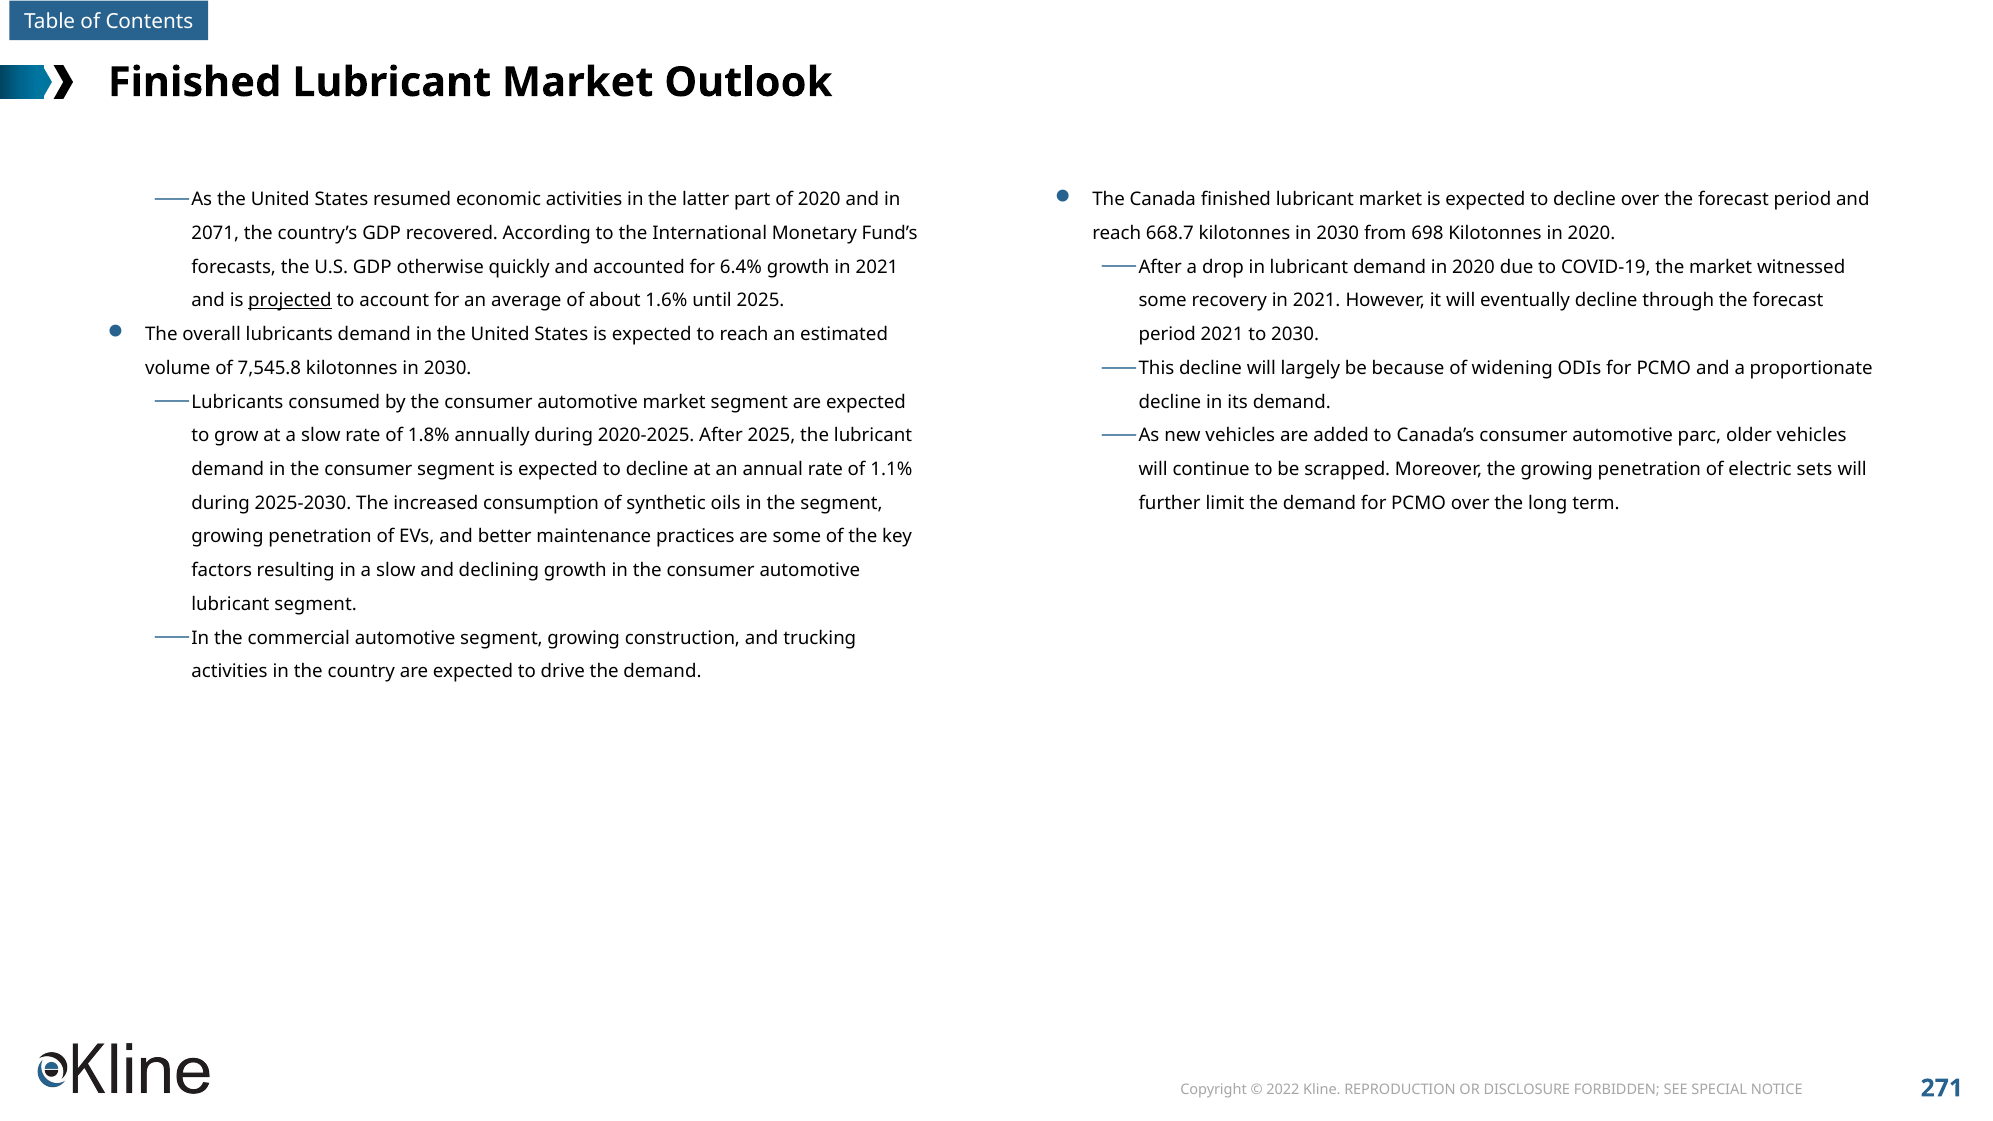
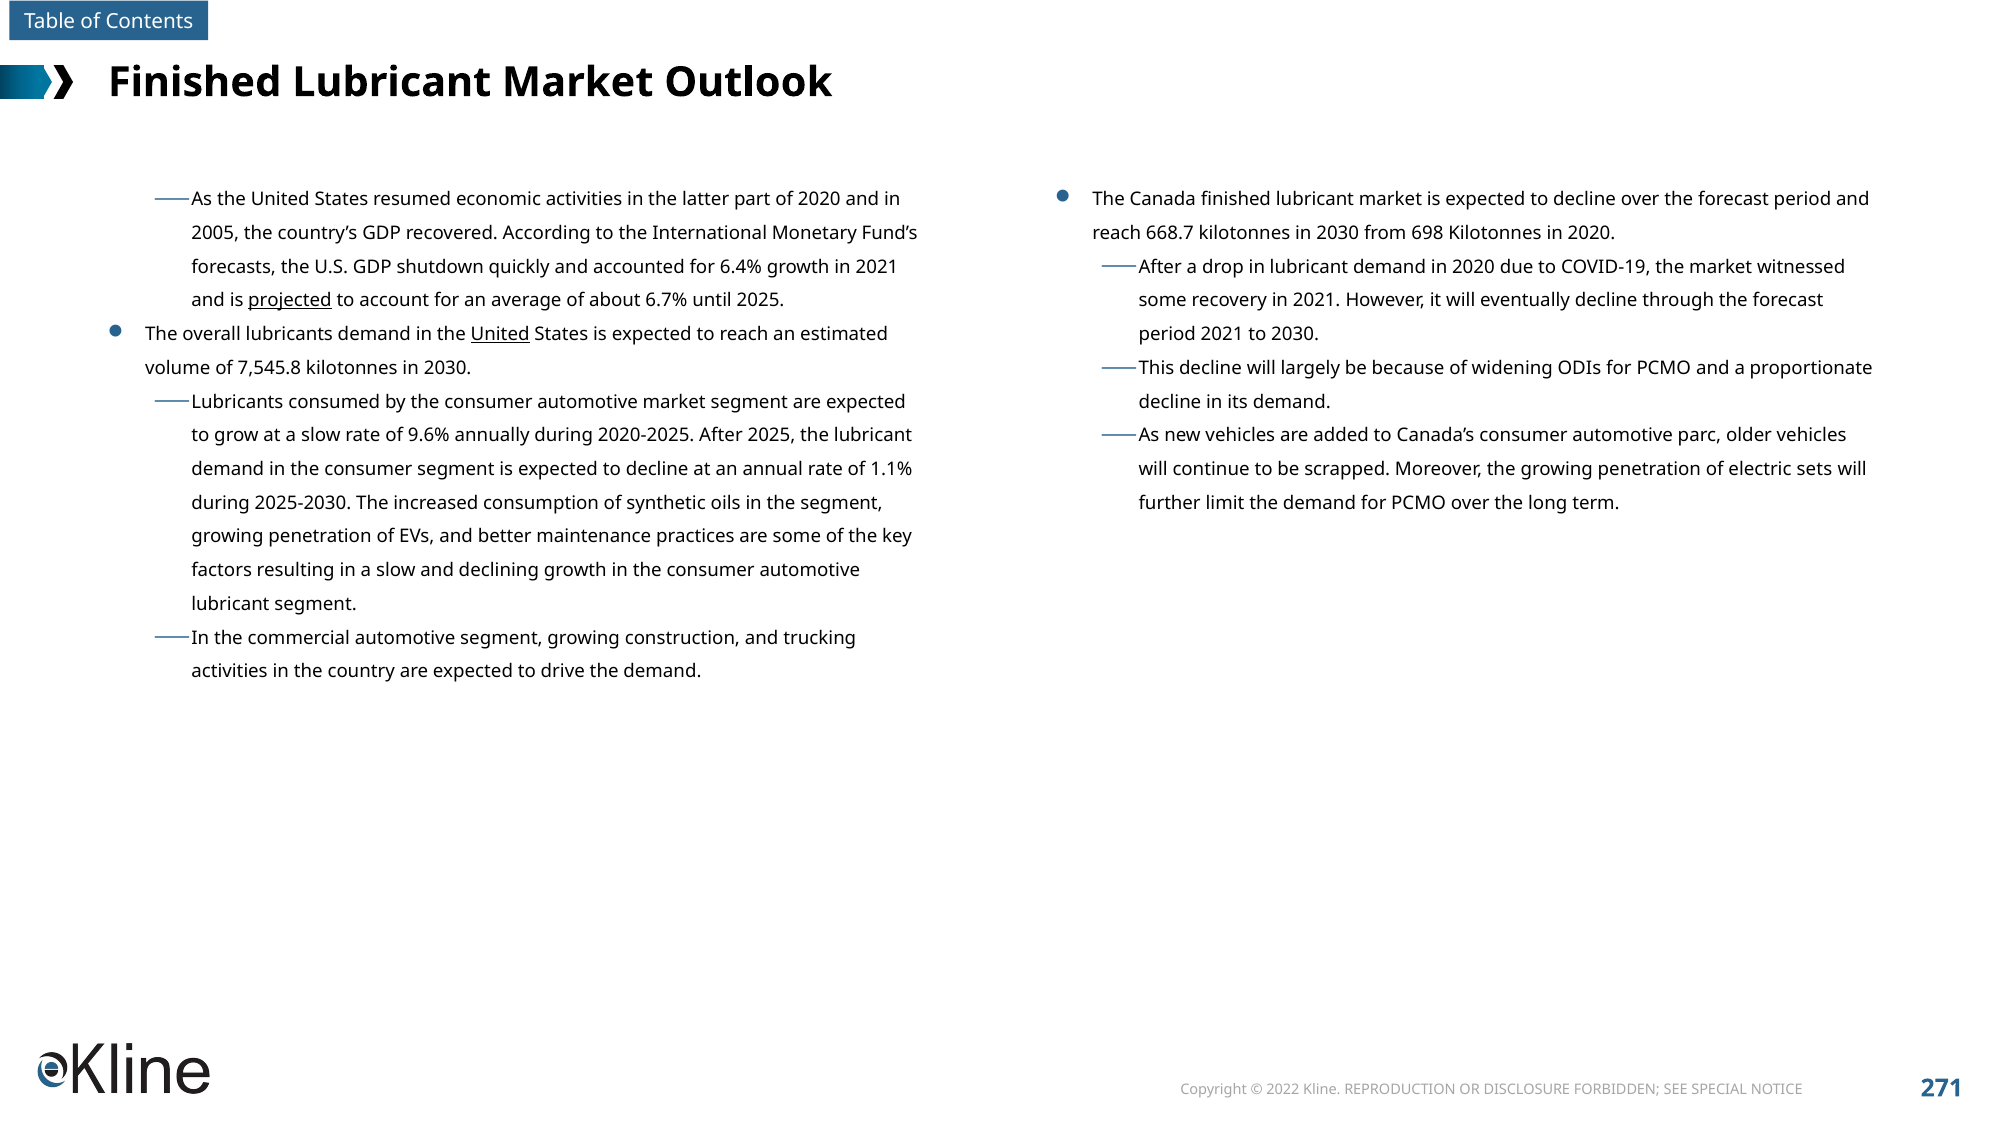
2071: 2071 -> 2005 (215, 233)
otherwise: otherwise -> shutdown (440, 267)
1.6%: 1.6% -> 6.7% (666, 301)
United underline: none -> present (500, 334)
1.8%: 1.8% -> 9.6% (429, 436)
